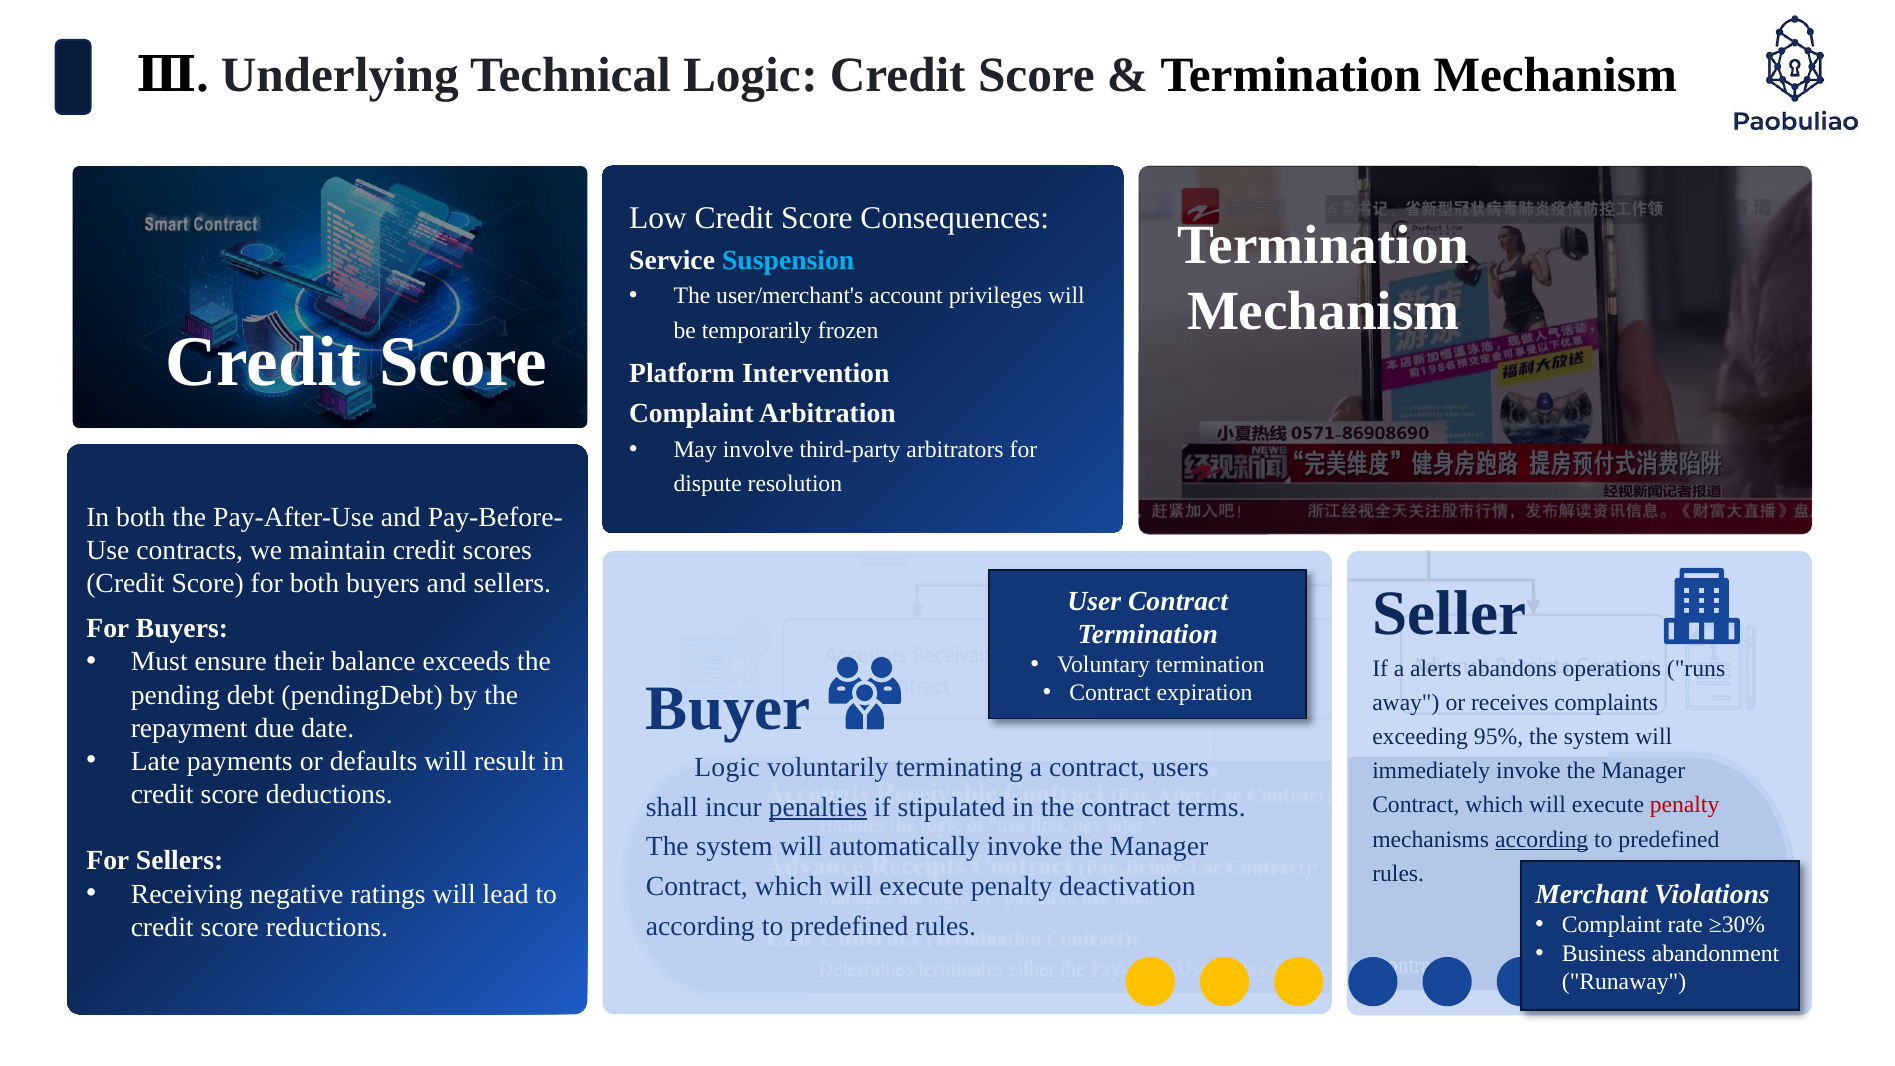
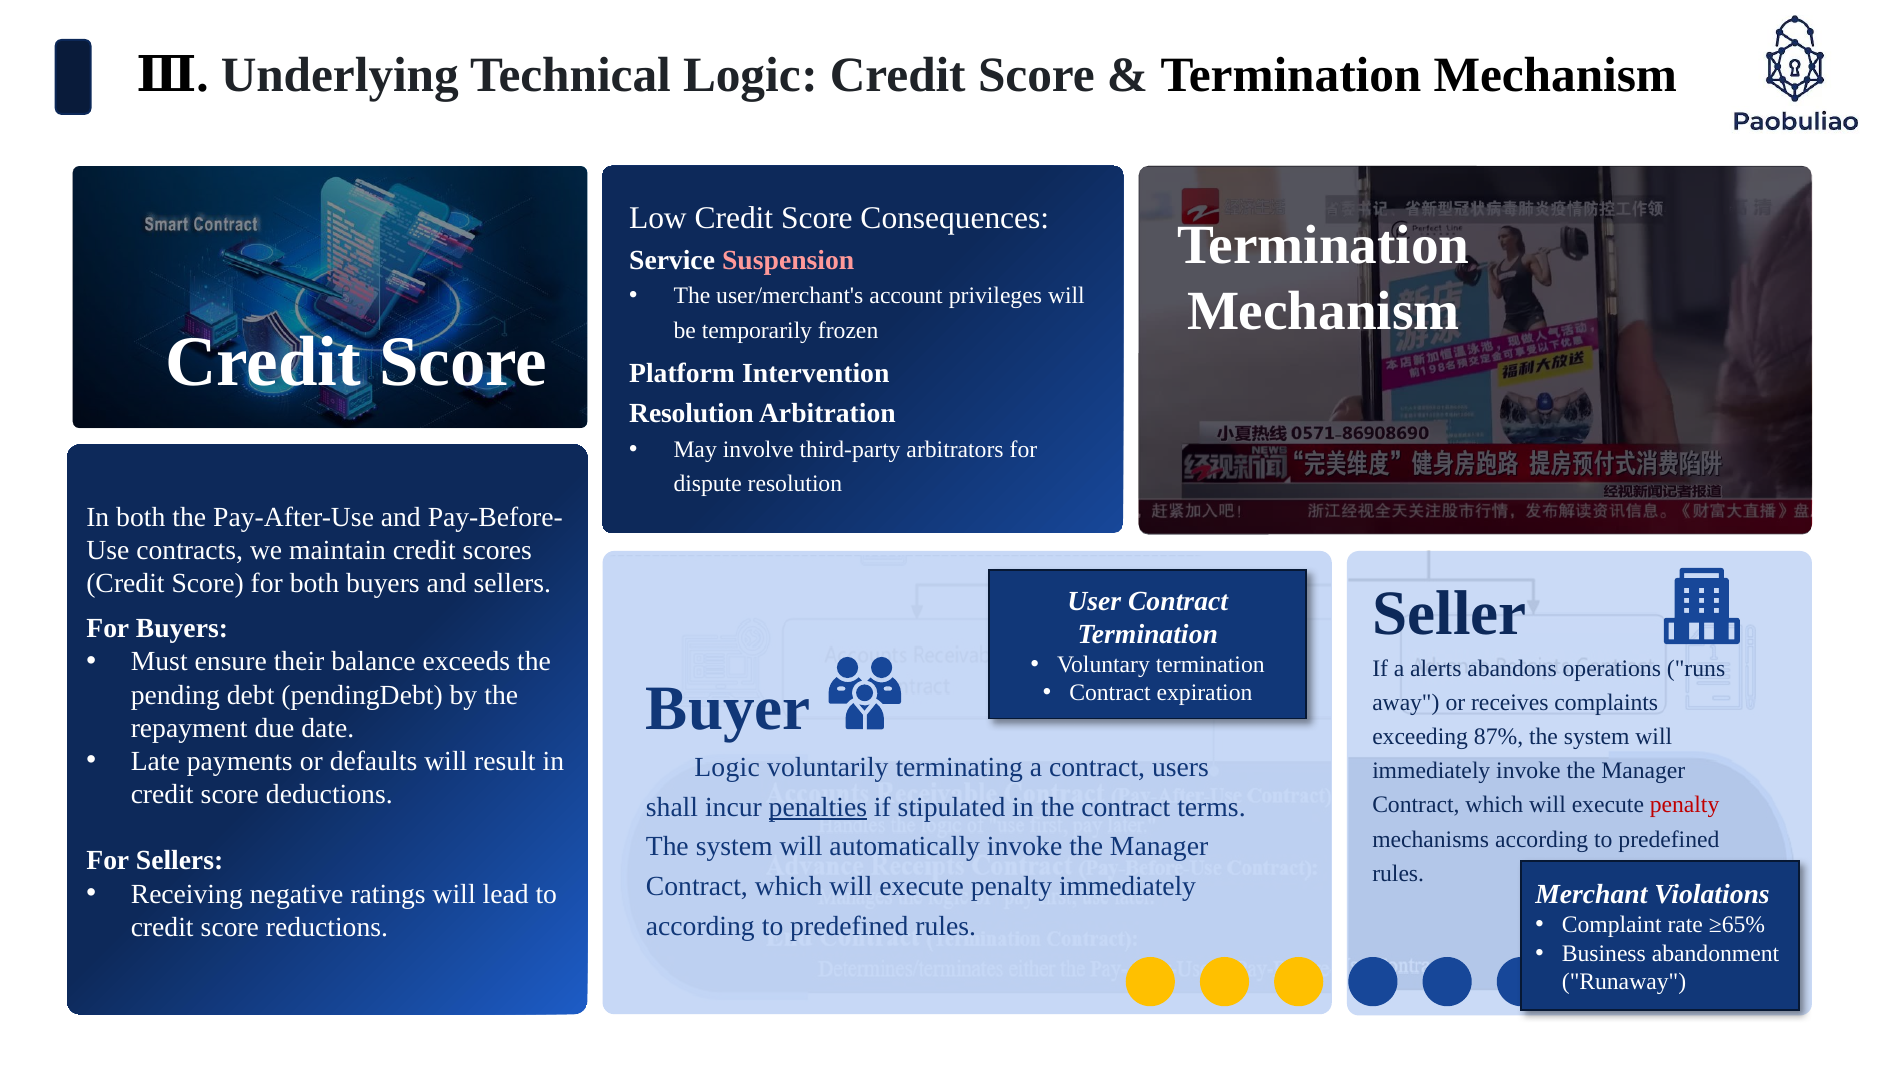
Suspension colour: light blue -> pink (788, 260)
Complaint: Complaint -> Resolution (691, 414)
95%: 95% -> 87% (1499, 737)
according underline: present -> none (1542, 839)
penalty deactivation: deactivation -> immediately (1127, 887)
≥30%: ≥30% -> ≥65% (1737, 925)
